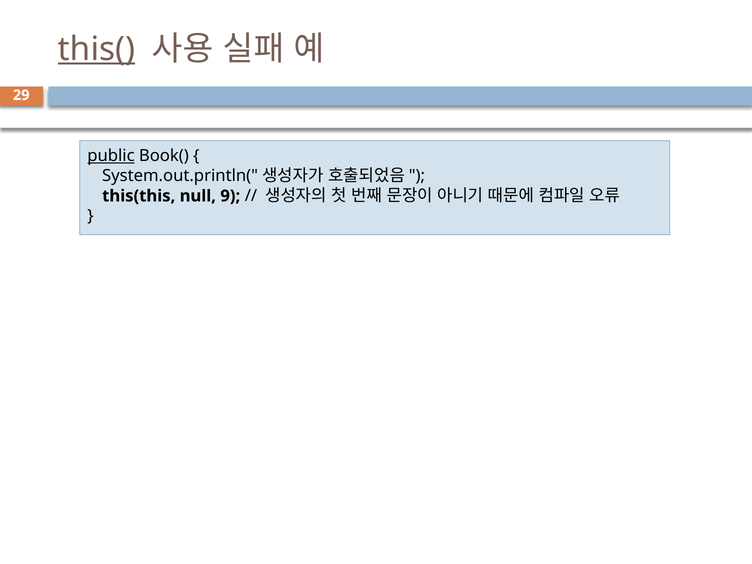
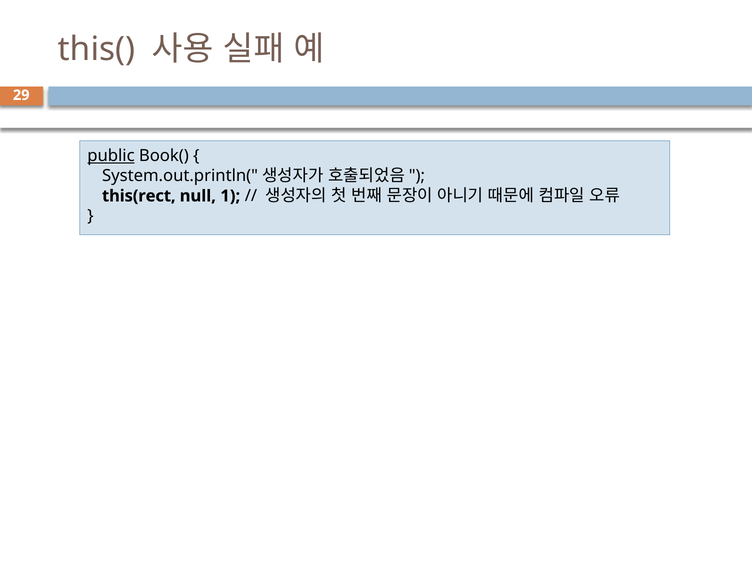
this( underline: present -> none (96, 49)
this(this: this(this -> this(rect (139, 196)
9: 9 -> 1 (230, 196)
